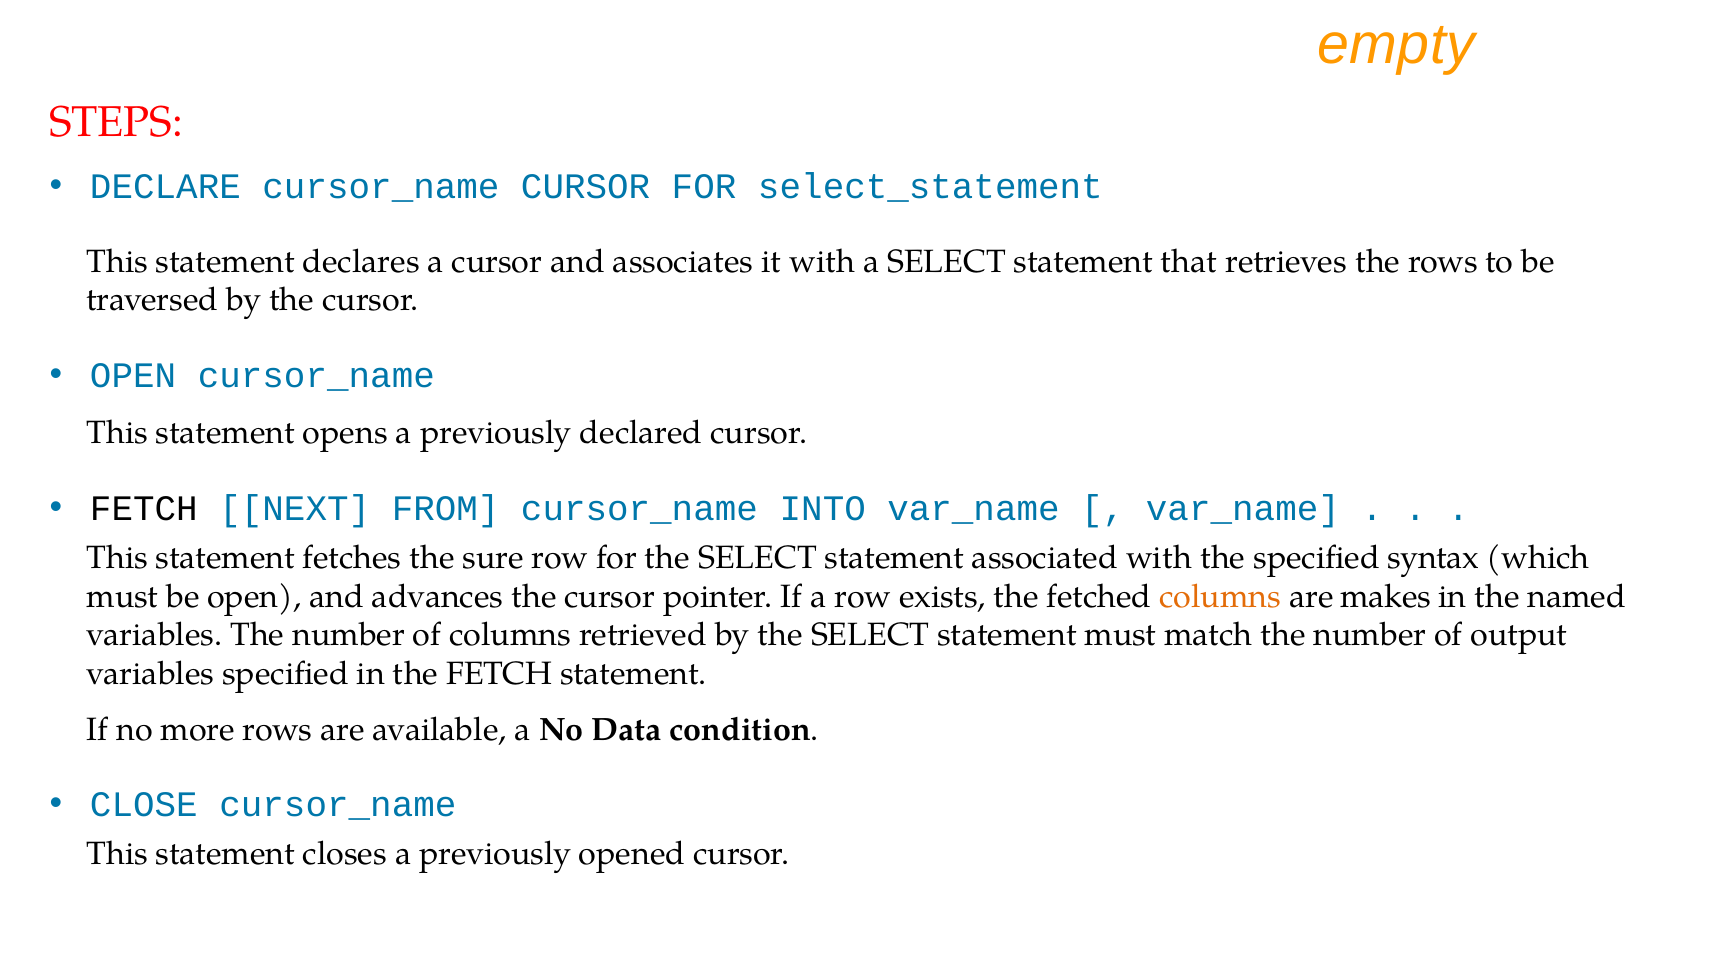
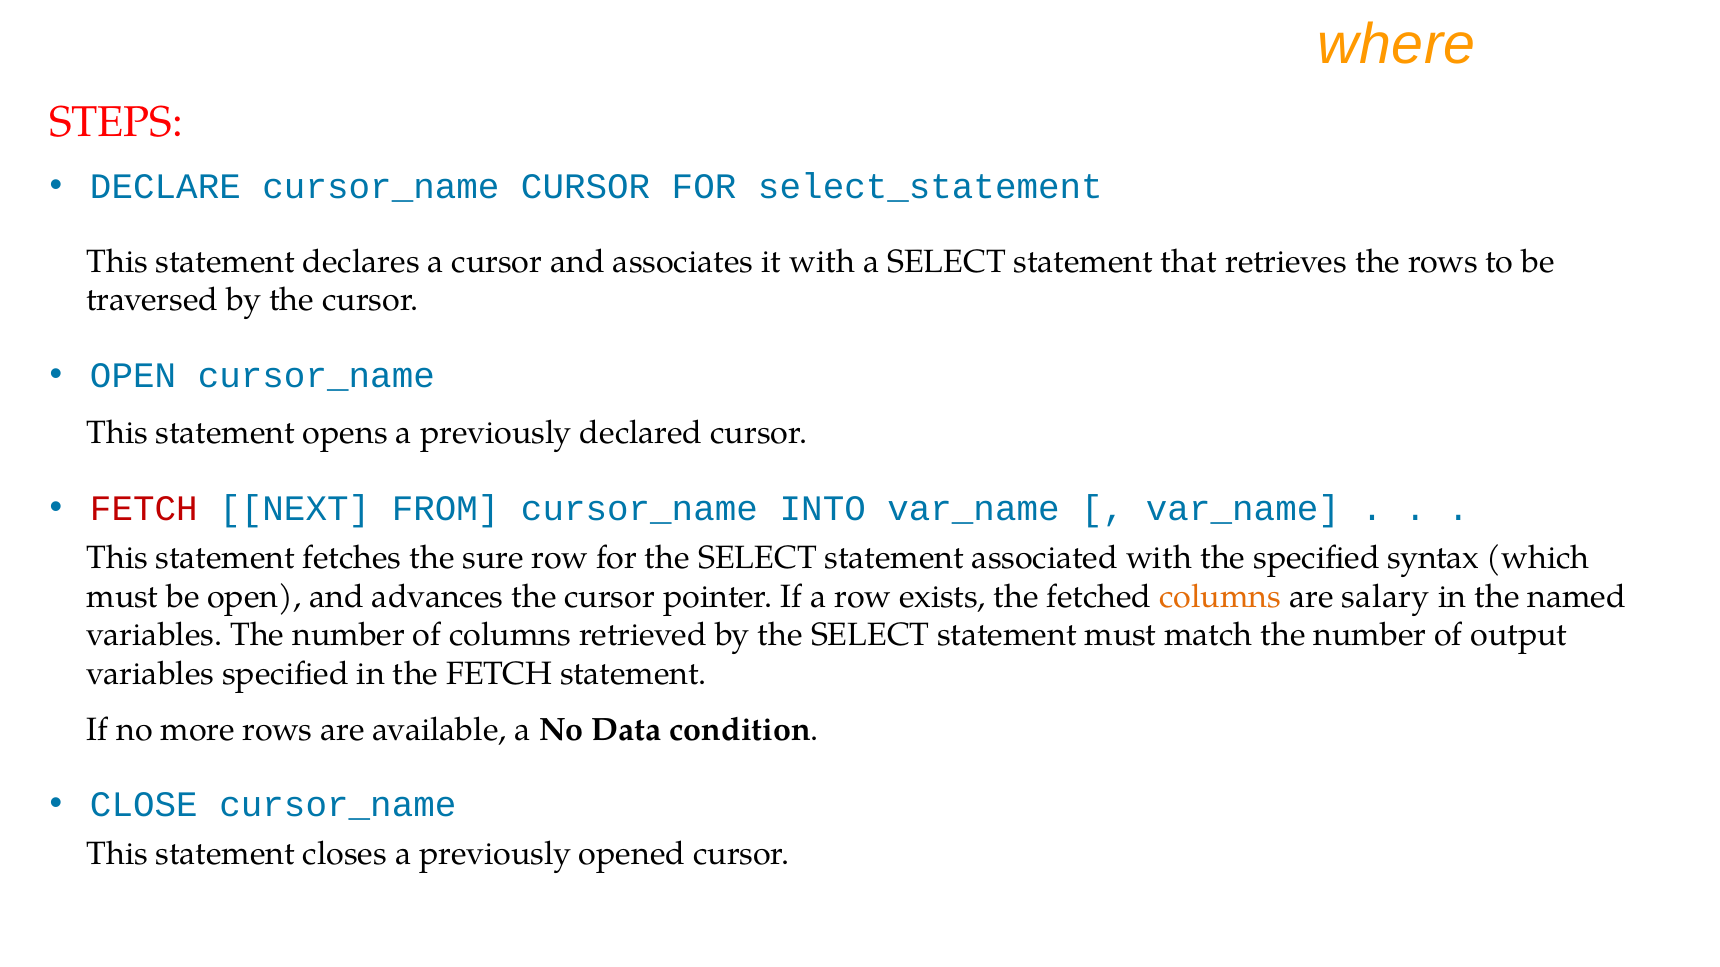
empty: empty -> where (1396, 45)
FETCH colour: black -> red (144, 509)
makes: makes -> salary (1386, 597)
